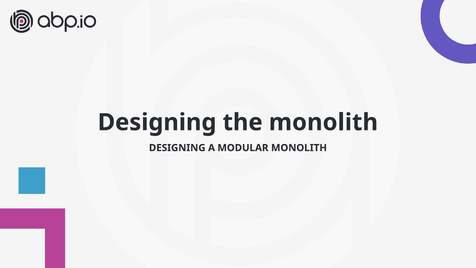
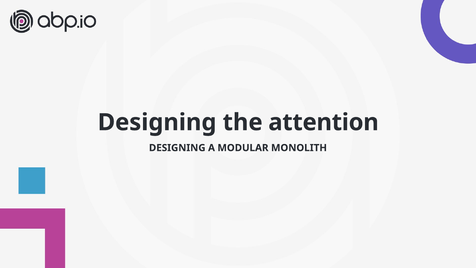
the monolith: monolith -> attention (324, 122)
